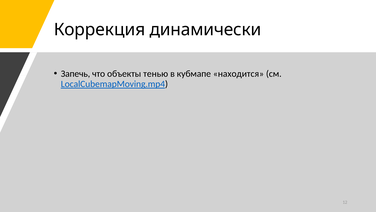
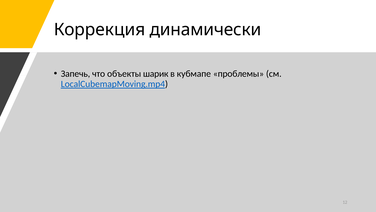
тенью: тенью -> шарик (156, 74)
находится: находится -> проблемы (239, 74)
